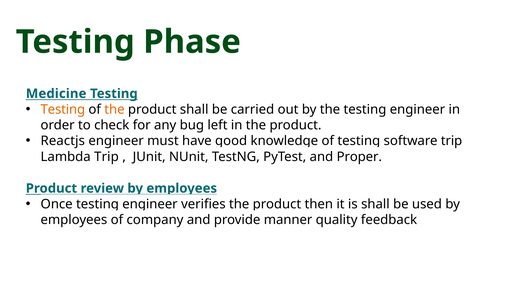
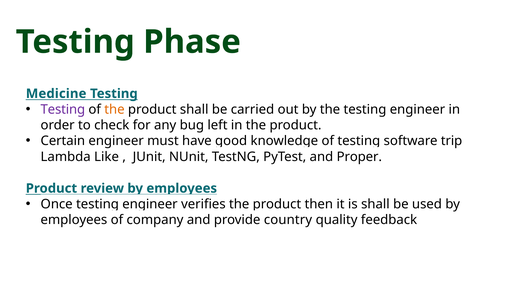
Testing colour: orange -> purple (63, 109)
Reactjs: Reactjs -> Certain (63, 141)
Lambda Trip: Trip -> Like (107, 157)
manner: manner -> country (288, 220)
